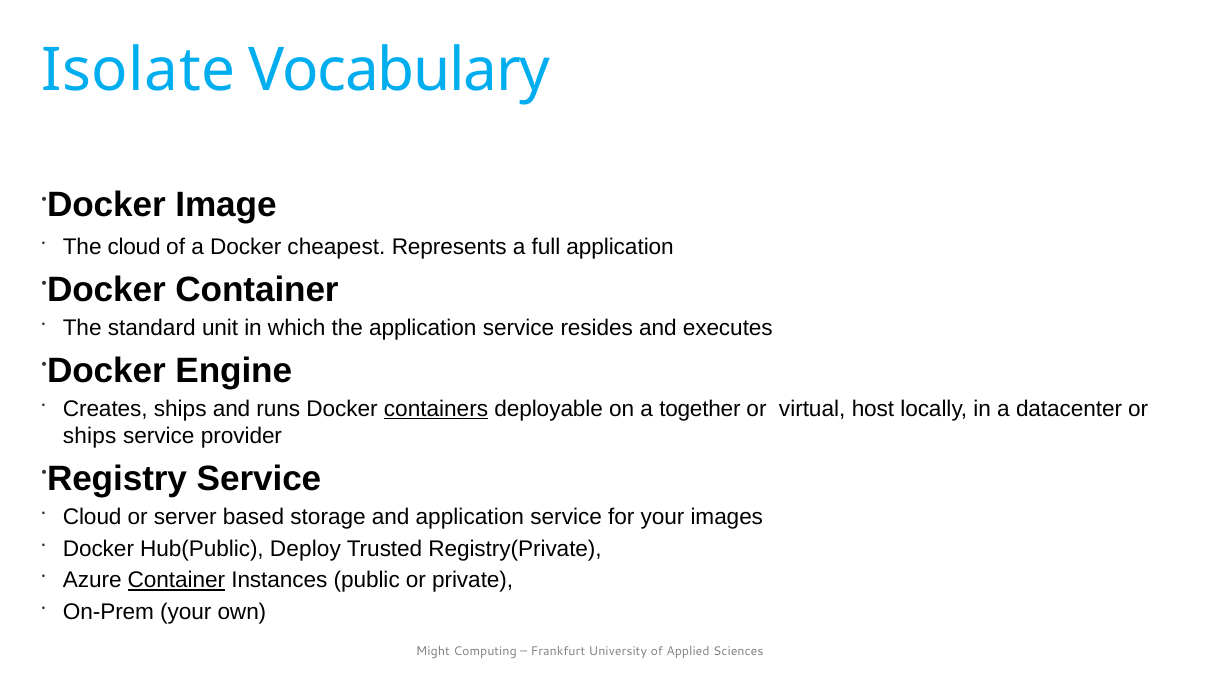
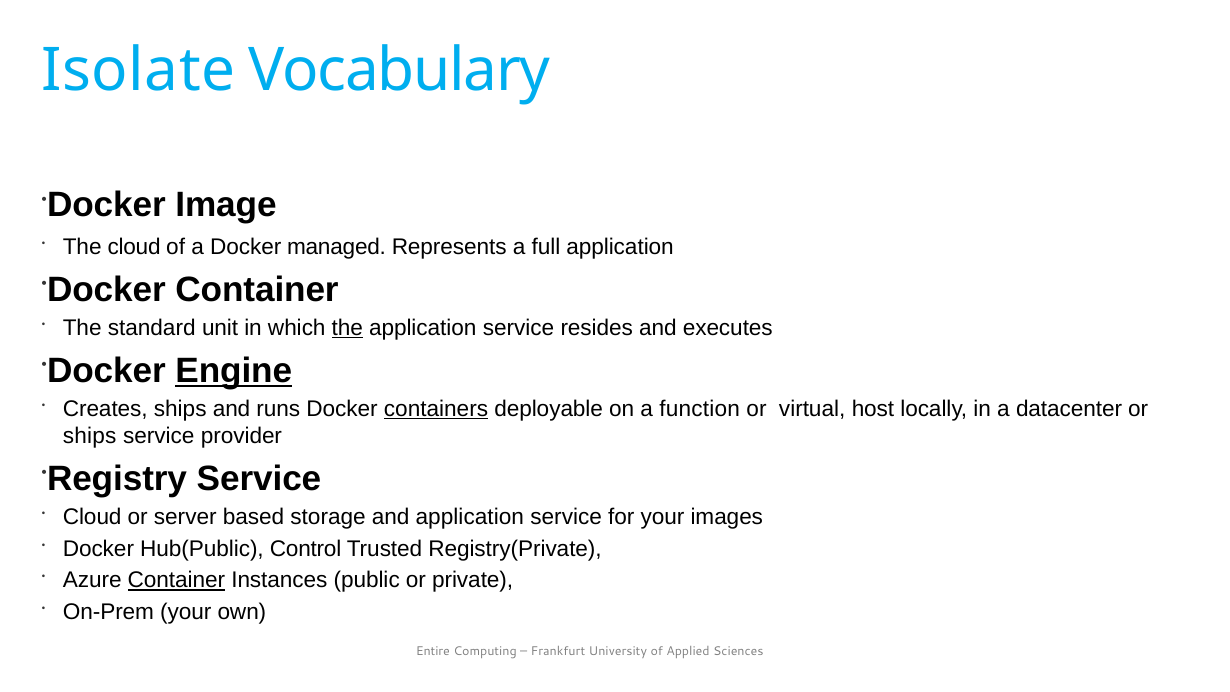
cheapest: cheapest -> managed (336, 247)
the underline: none -> present (347, 328)
Engine underline: none -> present (234, 371)
together: together -> function (700, 409)
Deploy: Deploy -> Control (306, 549)
Might: Might -> Entire (433, 651)
